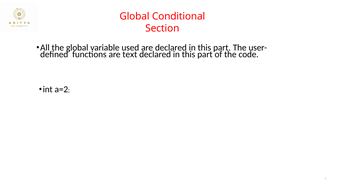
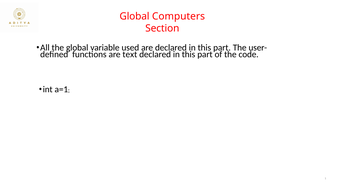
Conditional: Conditional -> Computers (179, 16)
a=2: a=2 -> a=1 (61, 89)
